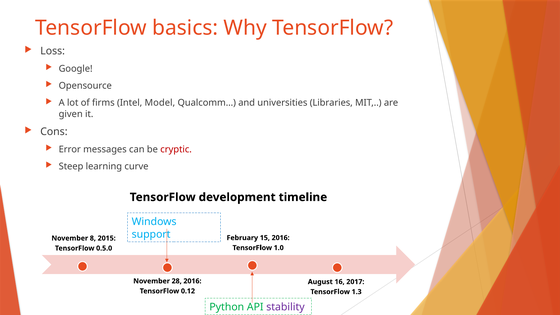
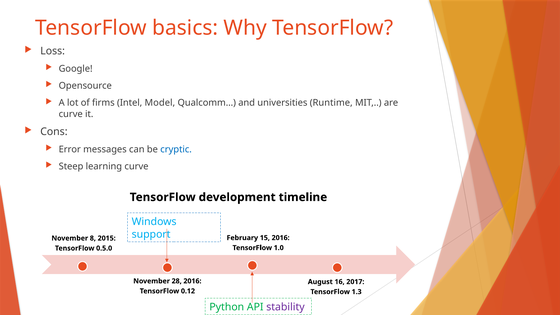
Libraries: Libraries -> Runtime (331, 103)
given: given -> curve (71, 114)
cryptic colour: red -> blue (176, 149)
